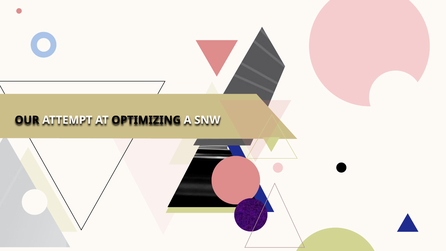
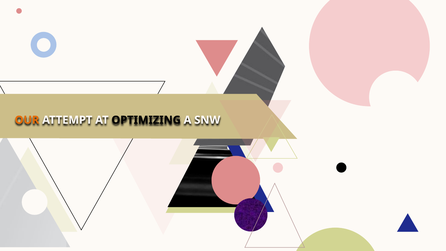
OUR colour: black -> orange (27, 120)
